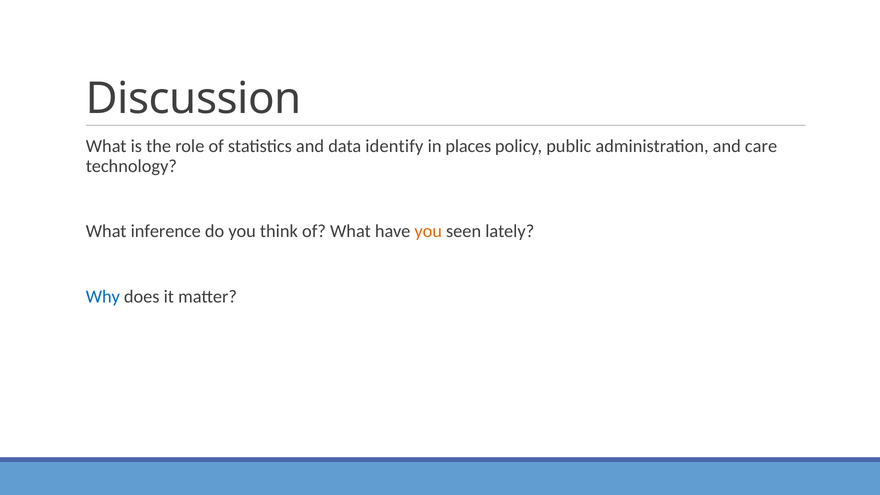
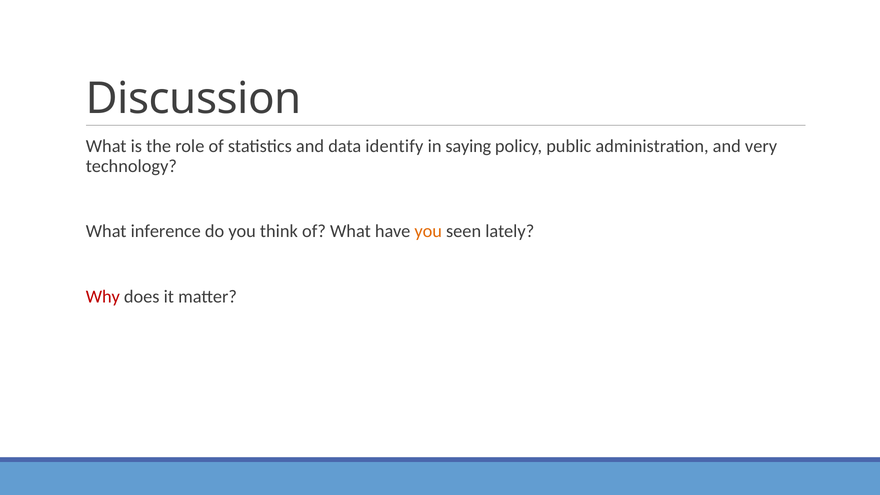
places: places -> saying (468, 146)
care: care -> very (761, 146)
Why colour: blue -> red (103, 297)
